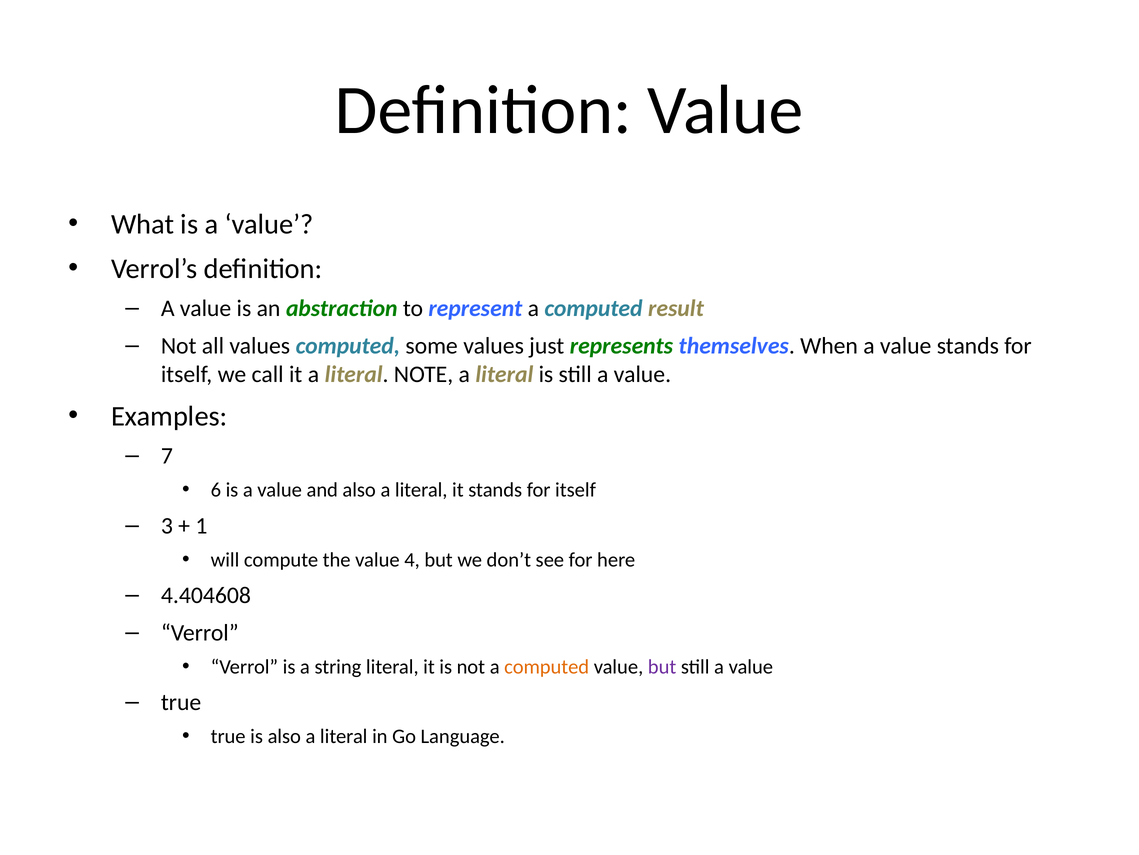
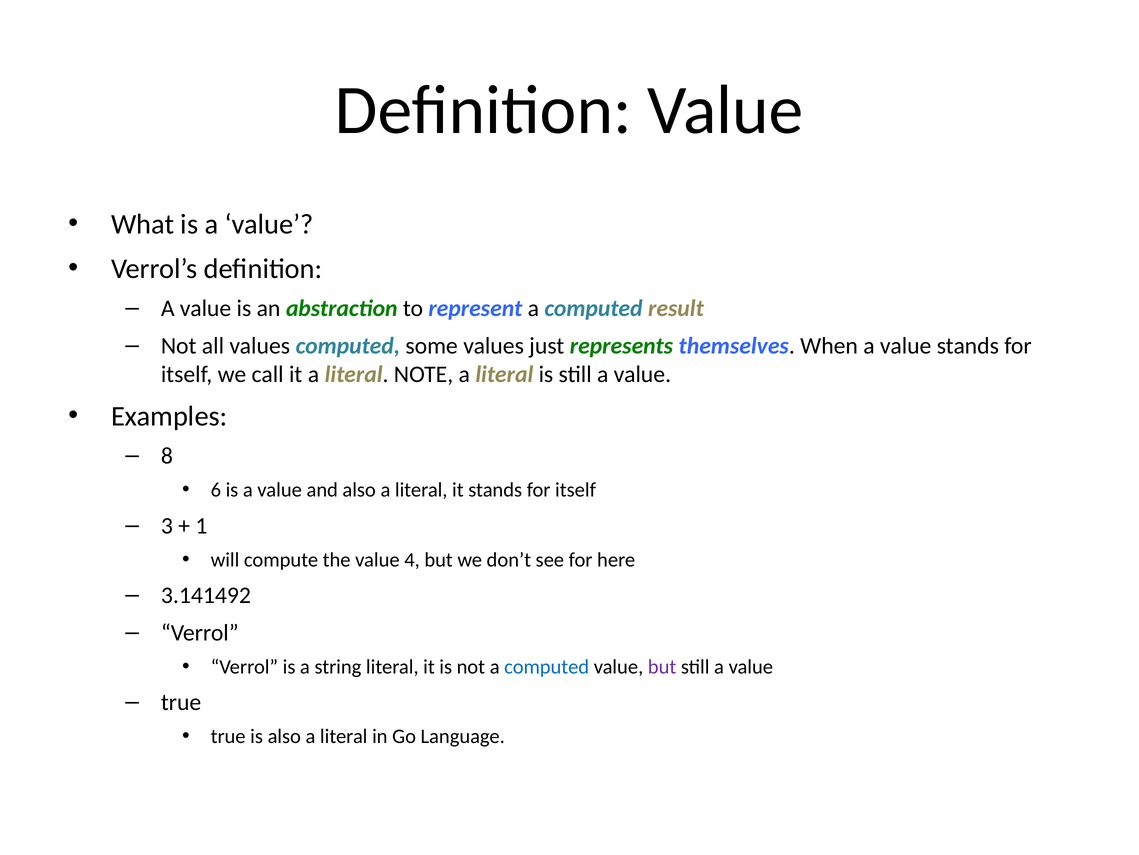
7: 7 -> 8 (167, 456)
4.404608: 4.404608 -> 3.141492 (206, 595)
computed colour: orange -> blue (547, 666)
